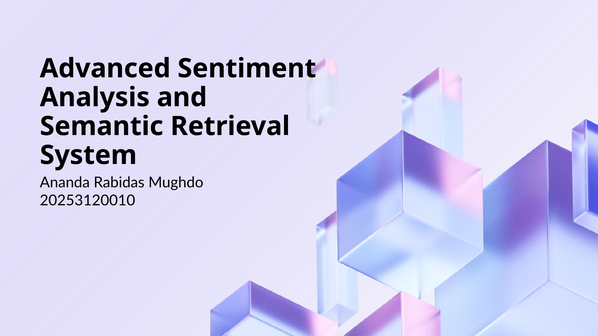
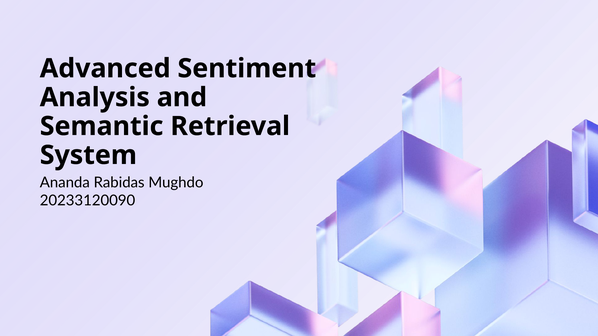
20253120010: 20253120010 -> 20233120090 (88, 201)
